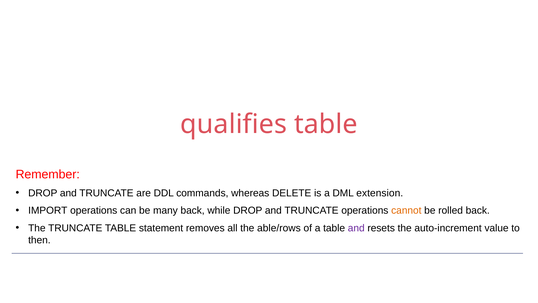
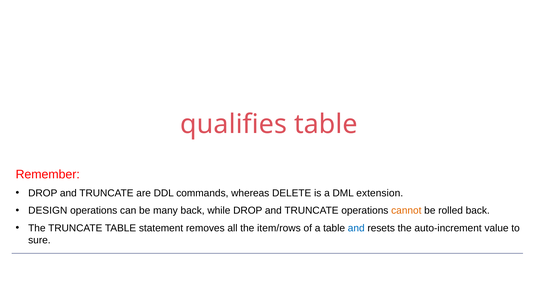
IMPORT: IMPORT -> DESIGN (48, 210)
able/rows: able/rows -> item/rows (279, 228)
and colour: purple -> blue (356, 228)
then: then -> sure (39, 240)
